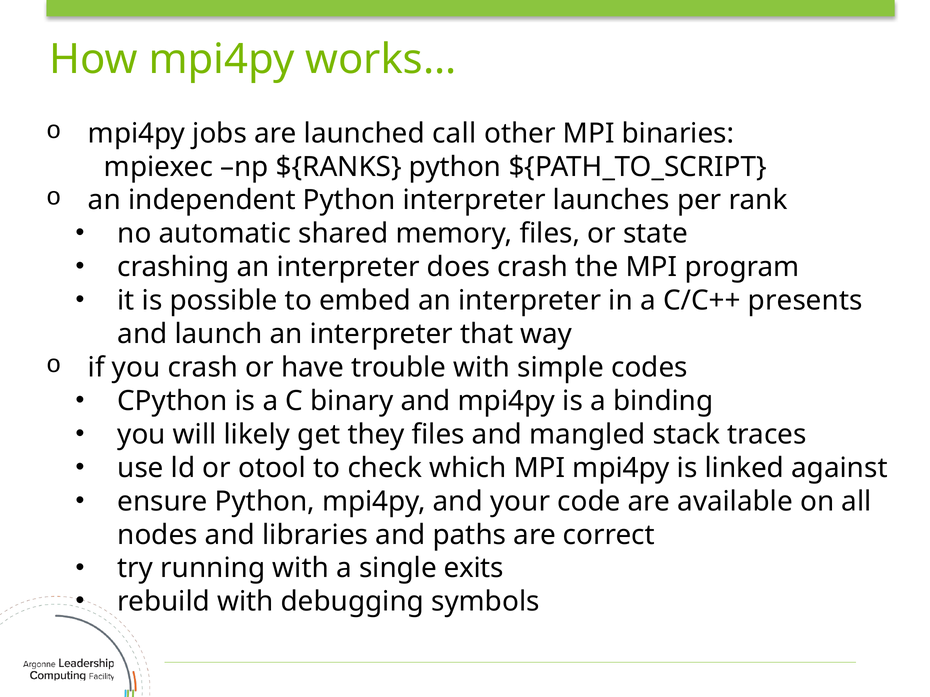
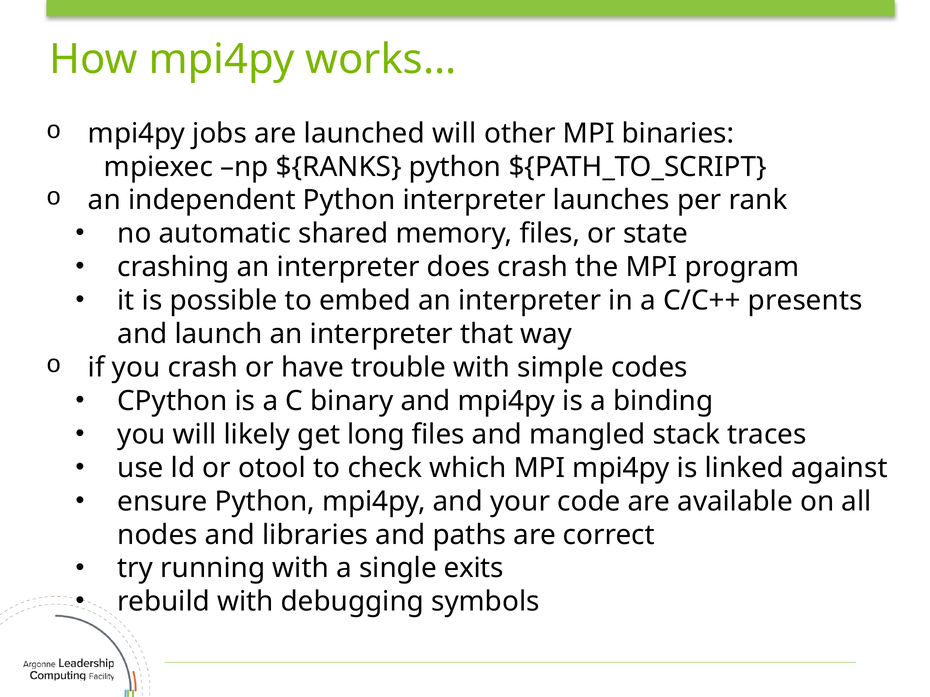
launched call: call -> will (454, 133)
they: they -> long (376, 435)
